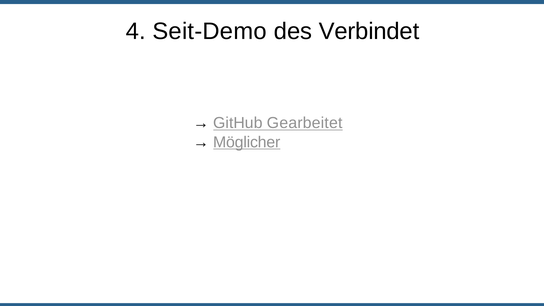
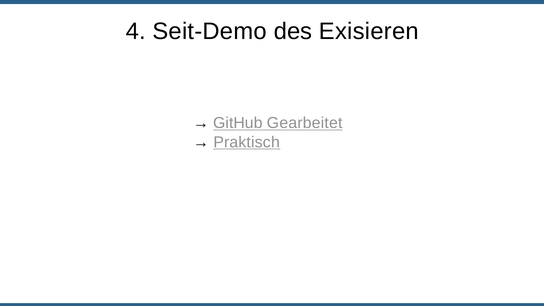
Verbindet: Verbindet -> Exisieren (369, 31)
Möglicher: Möglicher -> Praktisch (247, 142)
